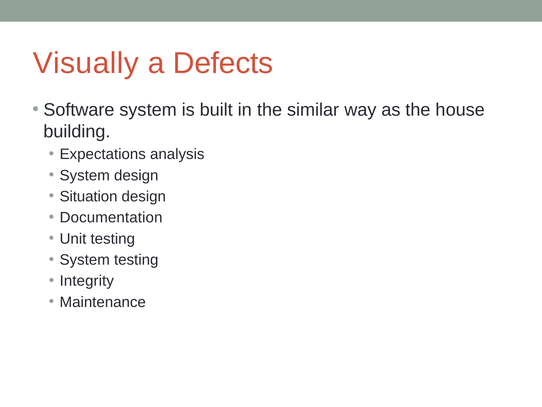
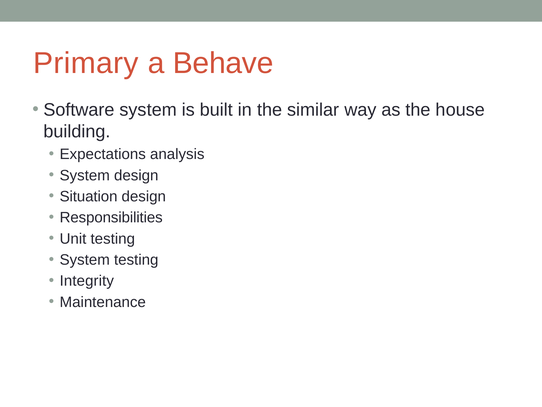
Visually: Visually -> Primary (86, 63)
Defects: Defects -> Behave (223, 63)
Documentation: Documentation -> Responsibilities (111, 217)
